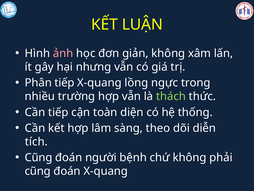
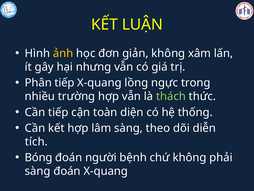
ảnh colour: pink -> yellow (63, 53)
Cũng: Cũng -> Bóng (39, 157)
cũng: cũng -> sàng (38, 171)
